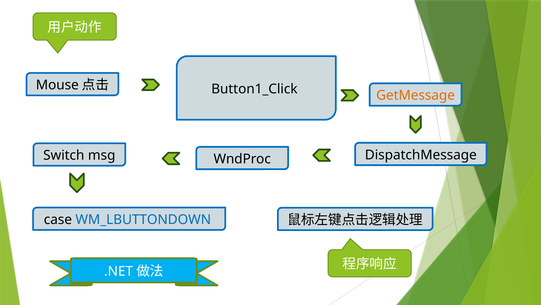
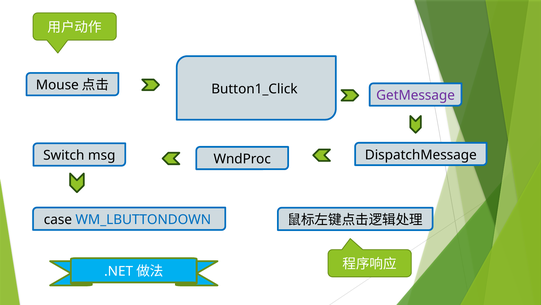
GetMessage colour: orange -> purple (416, 95)
